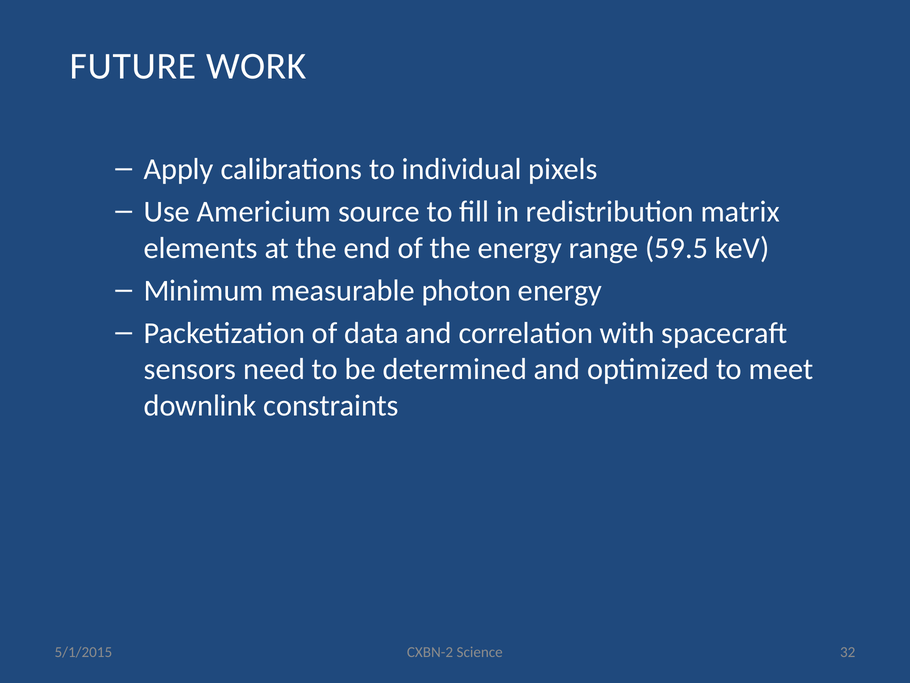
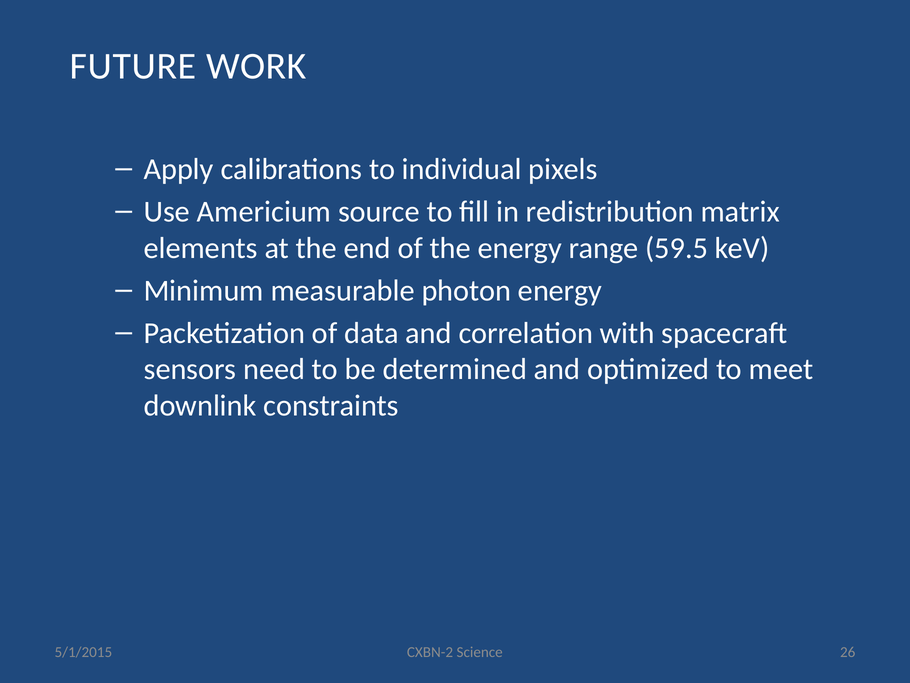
32: 32 -> 26 (848, 652)
